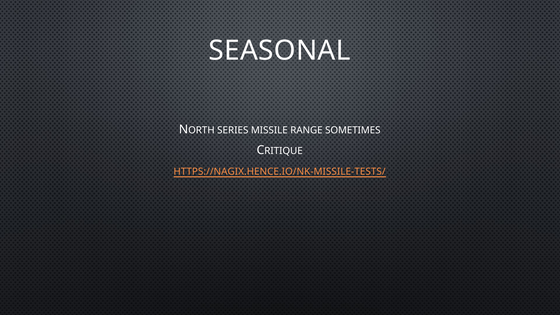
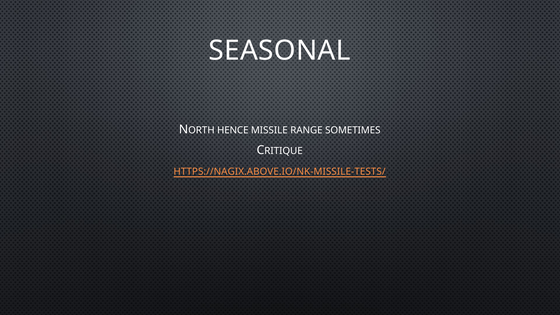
SERIES: SERIES -> HENCE (233, 130)
HTTPS://NAGIX.HENCE.IO/NK-MISSILE-TESTS/: HTTPS://NAGIX.HENCE.IO/NK-MISSILE-TESTS/ -> HTTPS://NAGIX.ABOVE.IO/NK-MISSILE-TESTS/ (280, 172)
